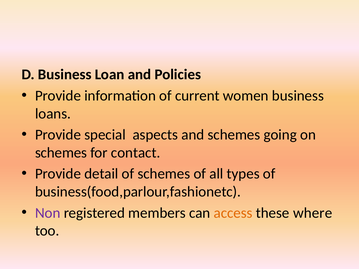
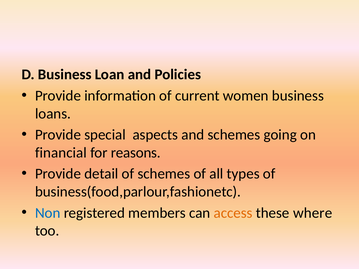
schemes: schemes -> financial (61, 153)
contact: contact -> reasons (136, 153)
Non colour: purple -> blue (48, 213)
